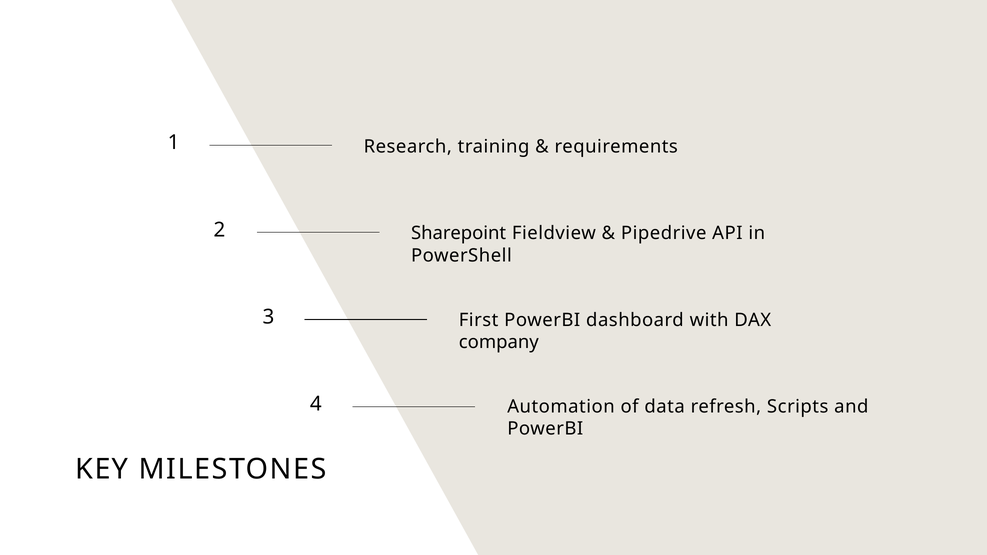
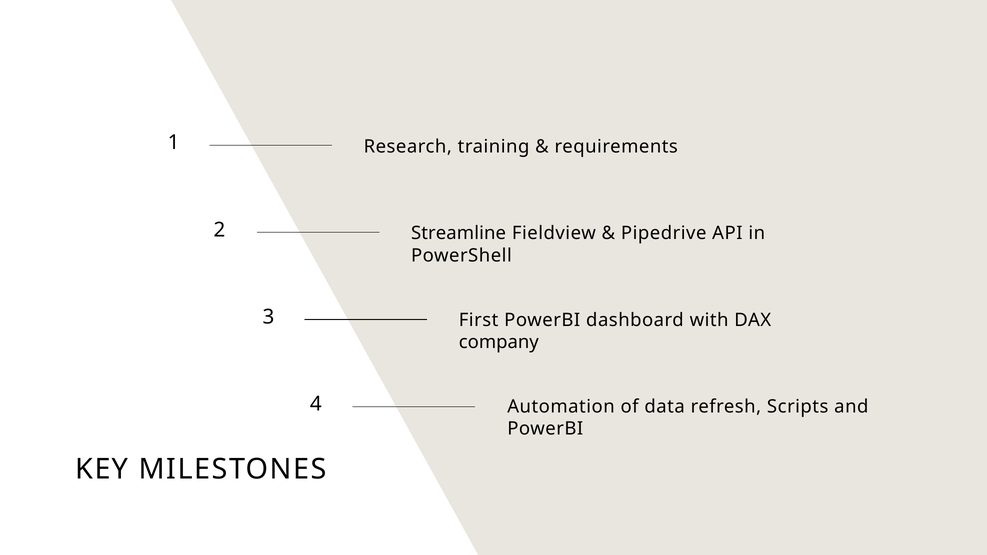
Sharepoint: Sharepoint -> Streamline (459, 233)
